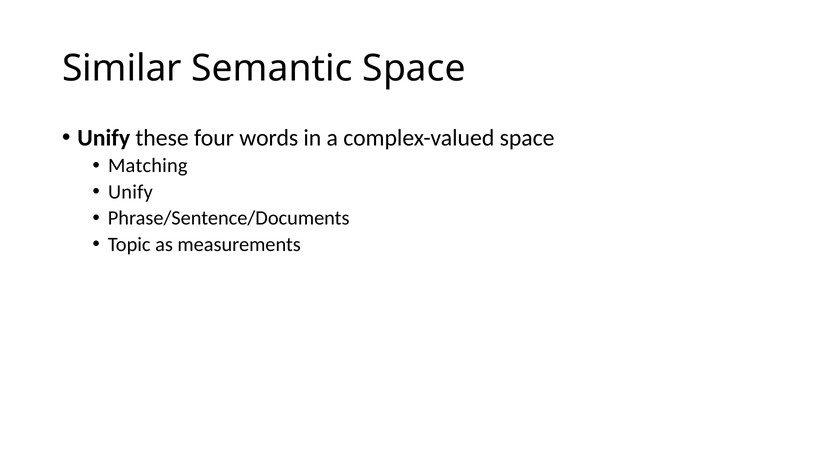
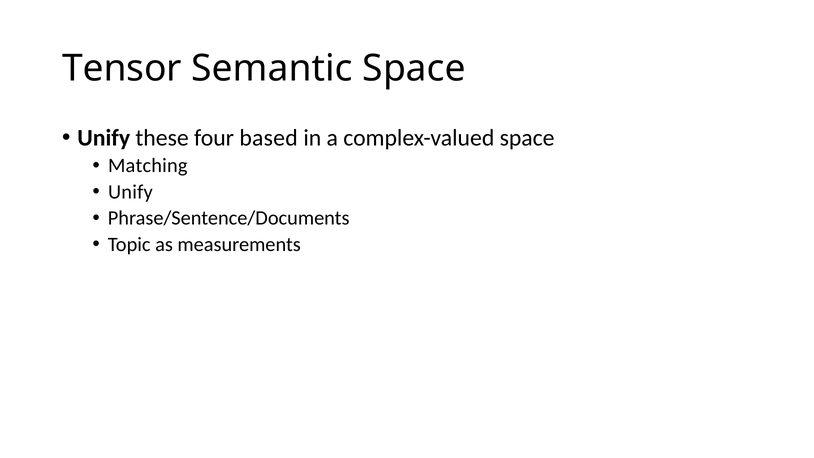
Similar: Similar -> Tensor (122, 68)
words: words -> based (269, 138)
